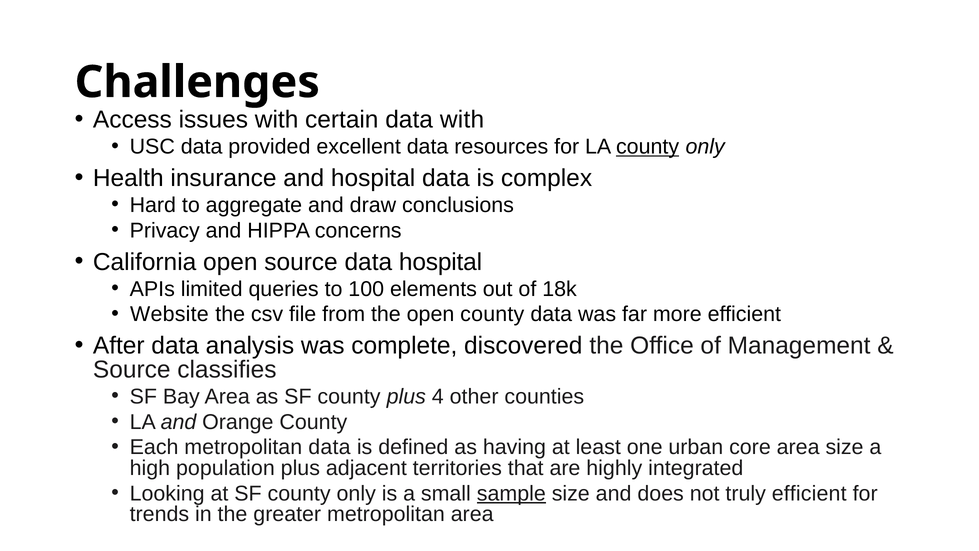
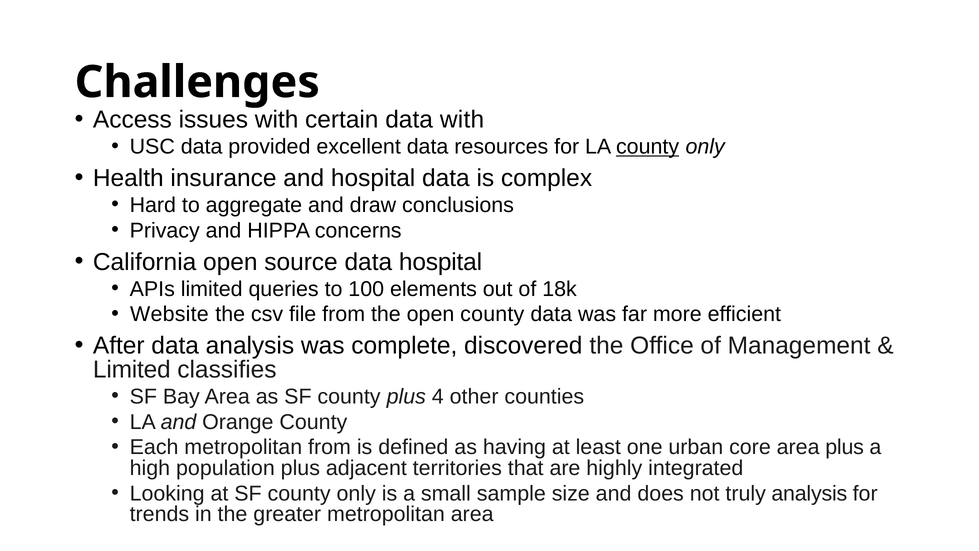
Source: Source -> Limited (132, 369)
metropolitan data: data -> from (330, 447)
area size: size -> plus (845, 447)
sample underline: present -> none (511, 493)
truly efficient: efficient -> analysis (809, 493)
